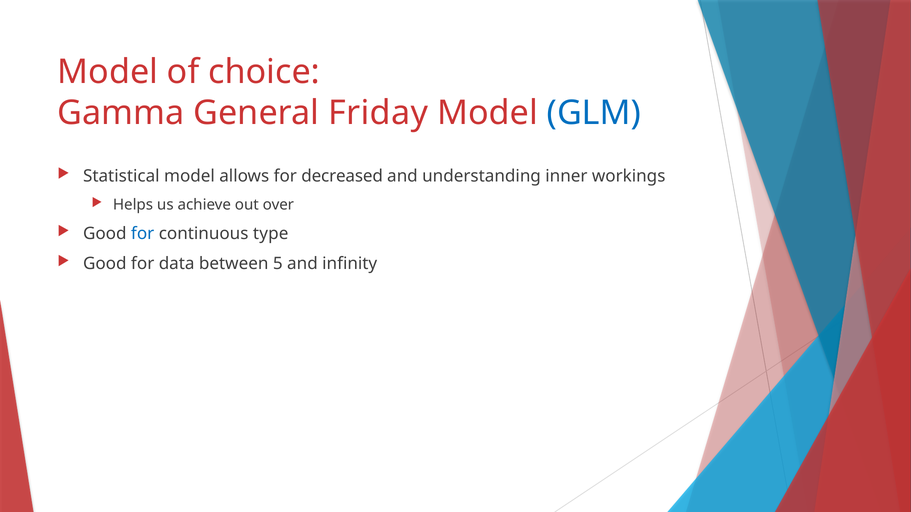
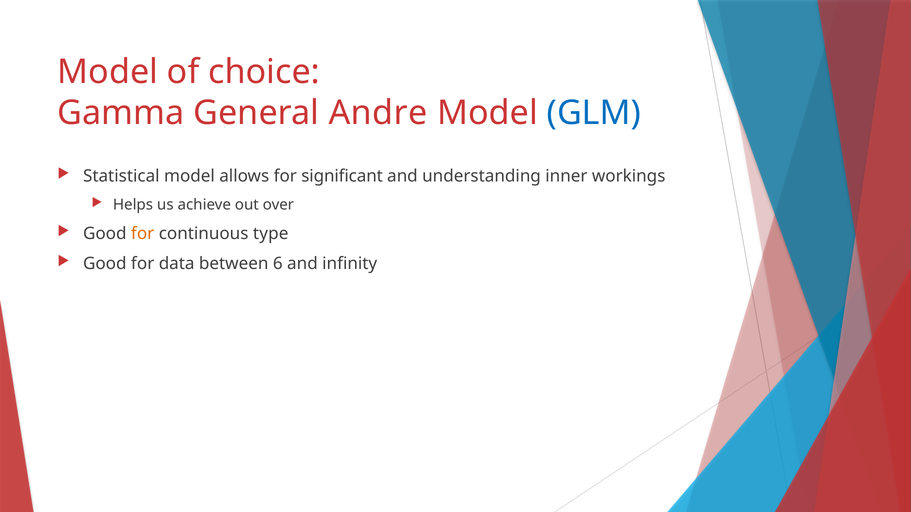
Friday: Friday -> Andre (378, 113)
decreased: decreased -> significant (342, 176)
for colour: blue -> orange (143, 234)
5: 5 -> 6 (278, 264)
